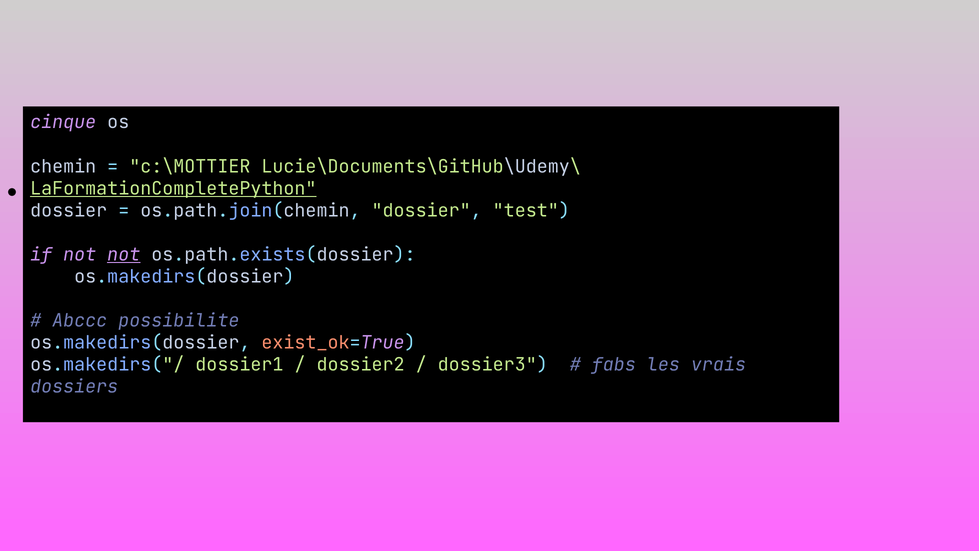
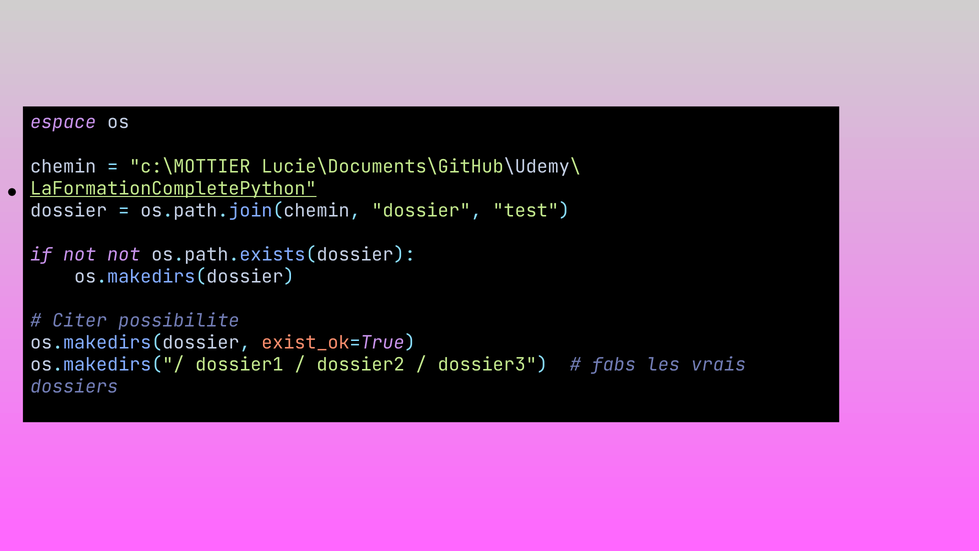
cinque: cinque -> espace (63, 122)
not underline: present -> none (124, 254)
Abccc: Abccc -> Citer (80, 321)
